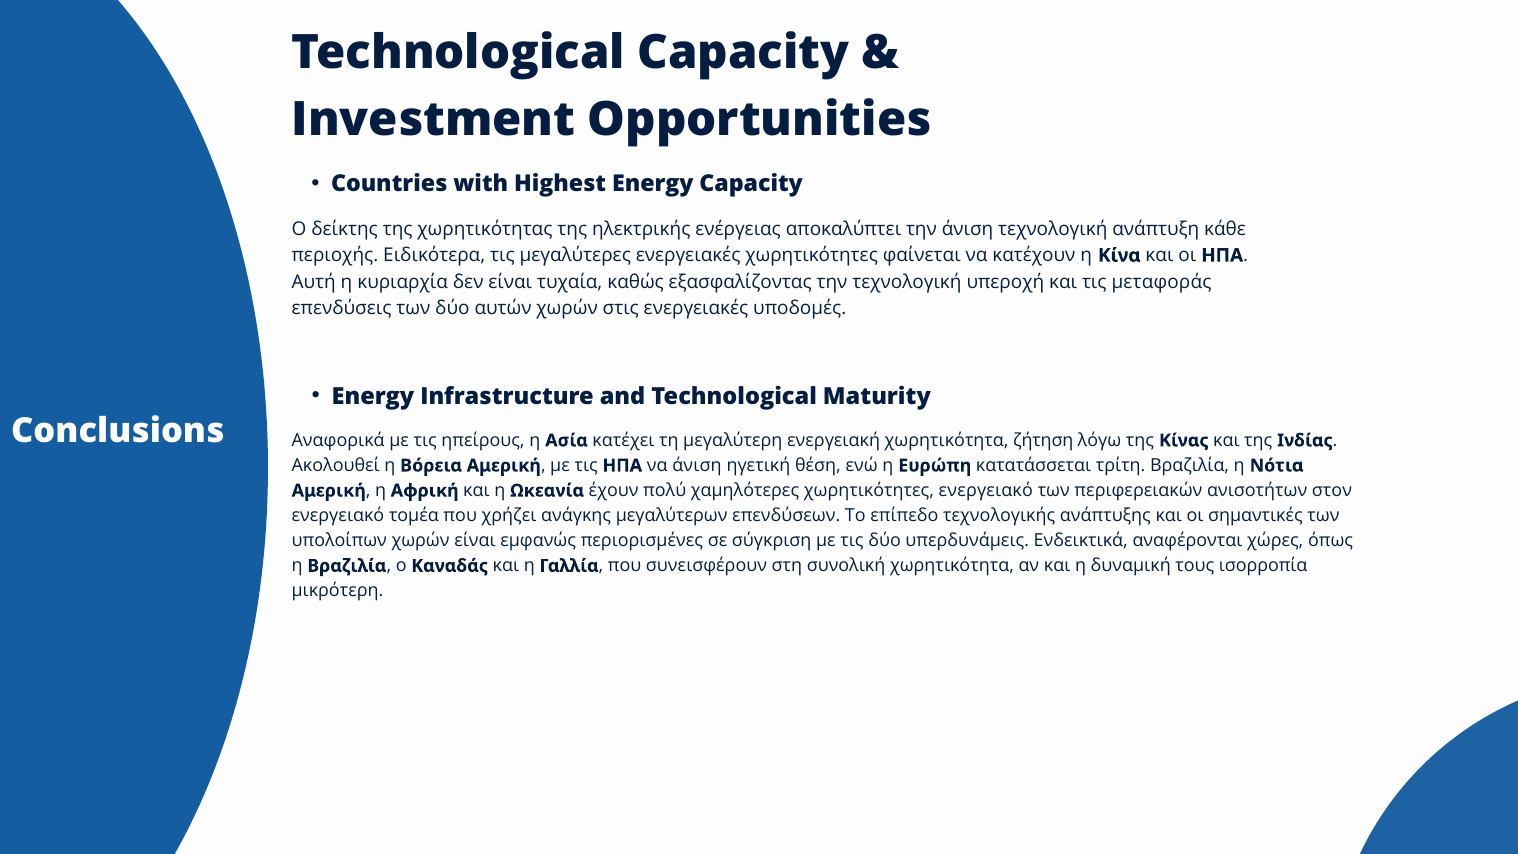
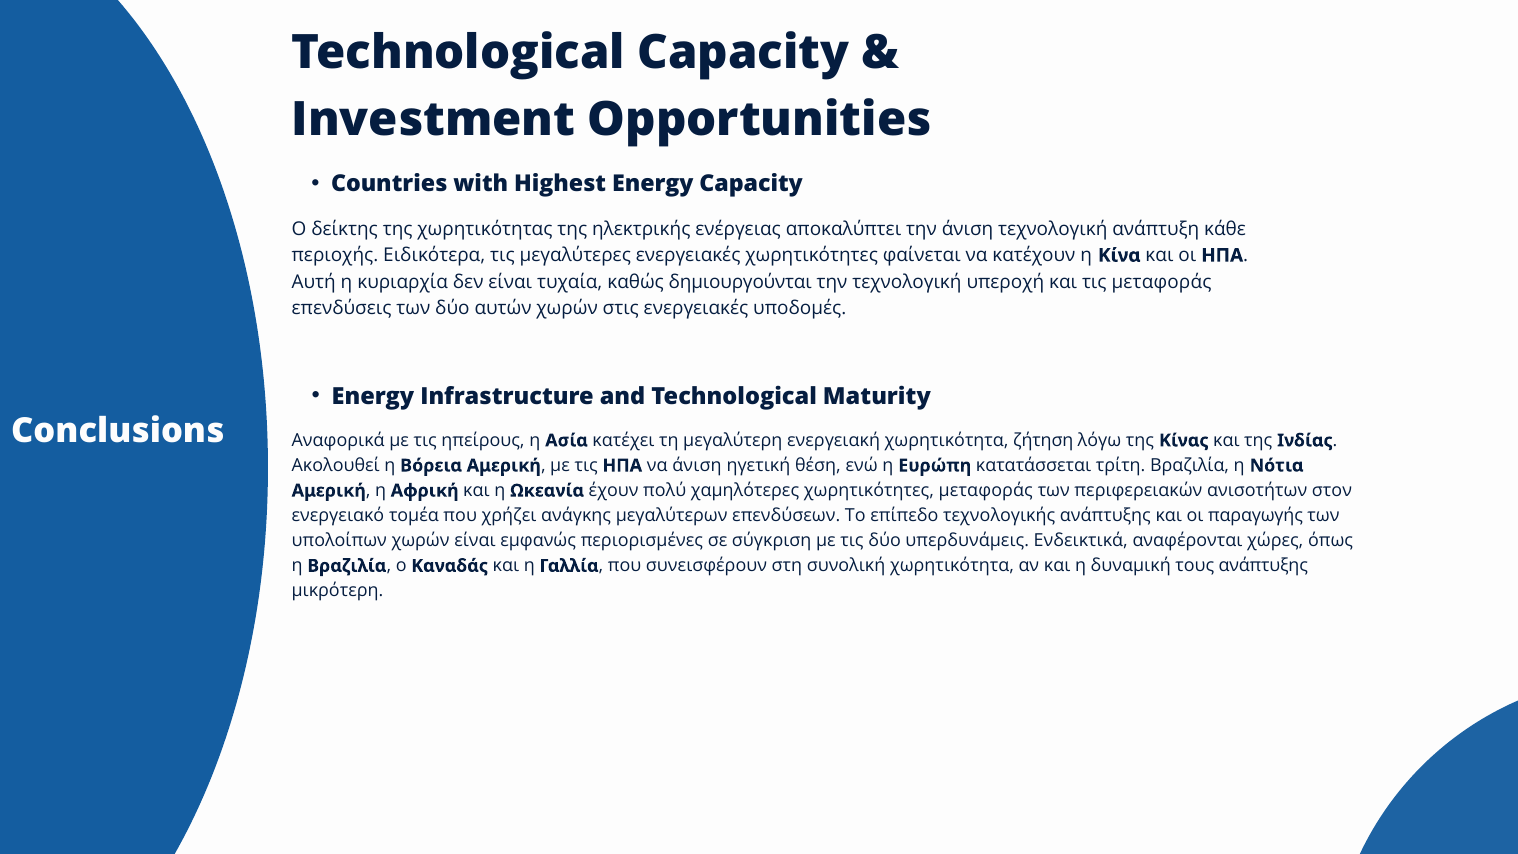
εξασφαλίζοντας: εξασφαλίζοντας -> δημιουργούνται (740, 282)
χωρητικότητες ενεργειακό: ενεργειακό -> μεταφοράς (986, 491)
σημαντικές: σημαντικές -> παραγωγής (1256, 516)
τους ισορροπία: ισορροπία -> ανάπτυξης (1263, 566)
